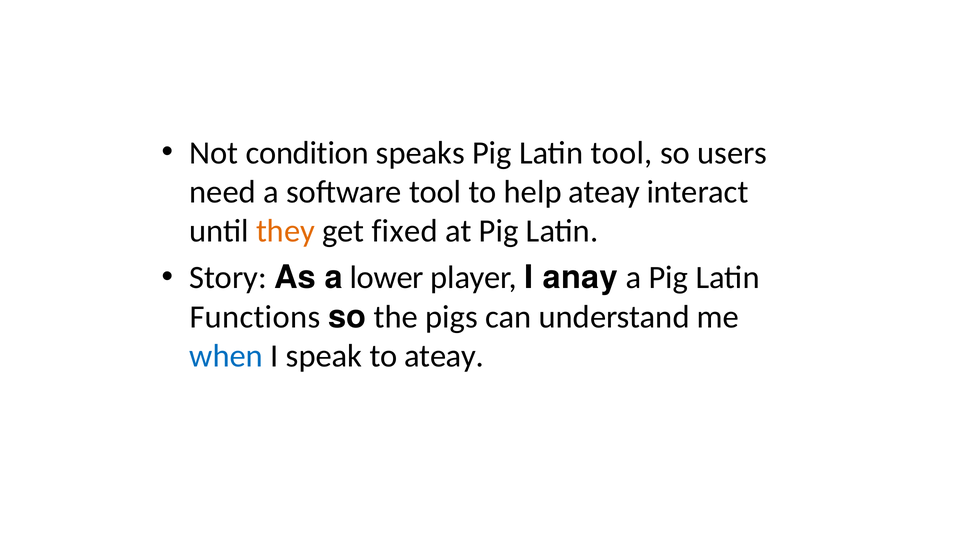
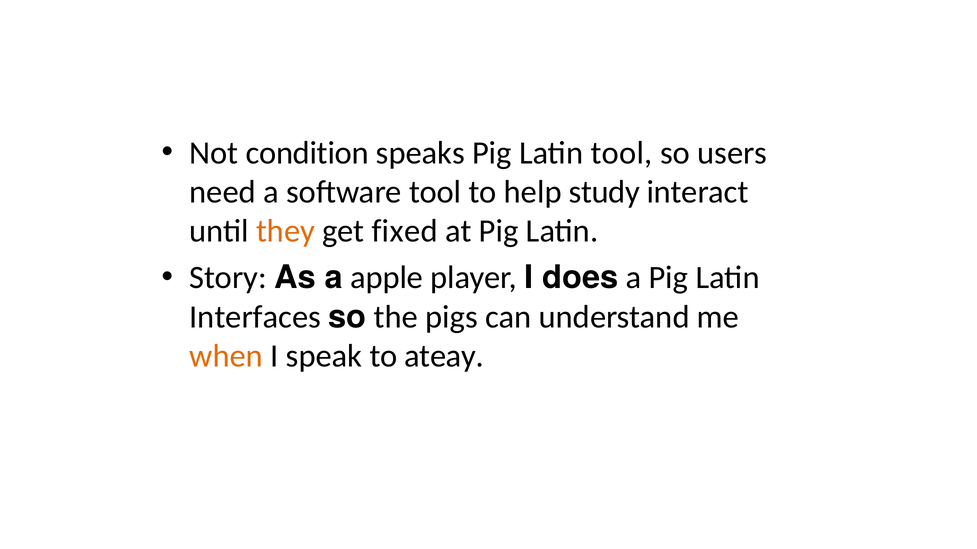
help ateay: ateay -> study (604, 192)
lower: lower -> apple (387, 278)
anay: anay -> does (580, 278)
Functions: Functions -> Interfaces (255, 317)
when colour: blue -> orange (226, 356)
